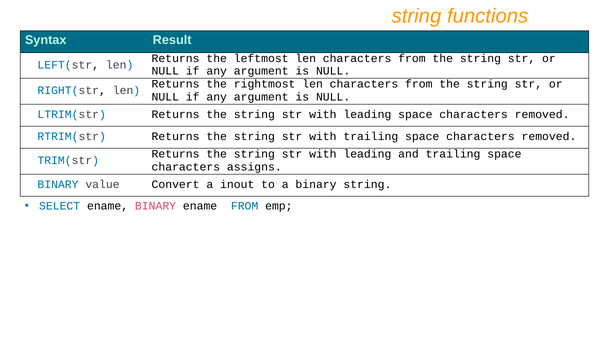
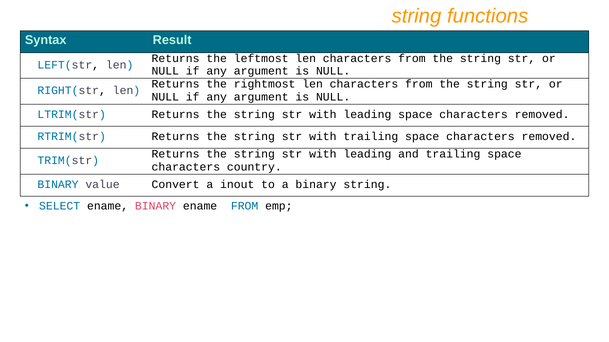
assigns: assigns -> country (254, 167)
